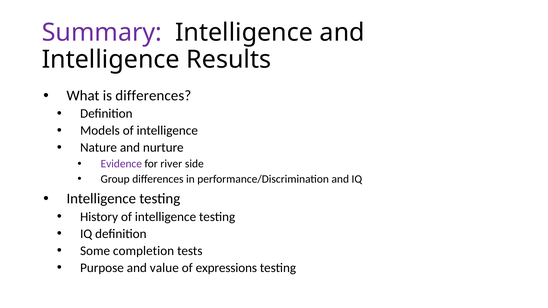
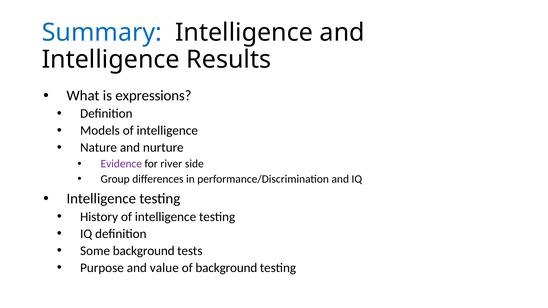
Summary colour: purple -> blue (102, 32)
is differences: differences -> expressions (153, 96)
Some completion: completion -> background (144, 251)
of expressions: expressions -> background (226, 268)
